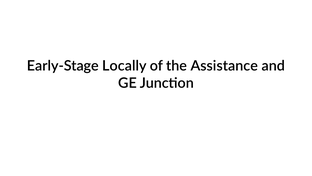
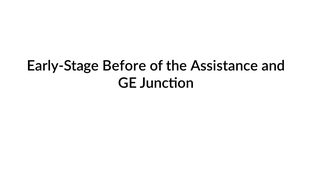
Locally: Locally -> Before (124, 66)
